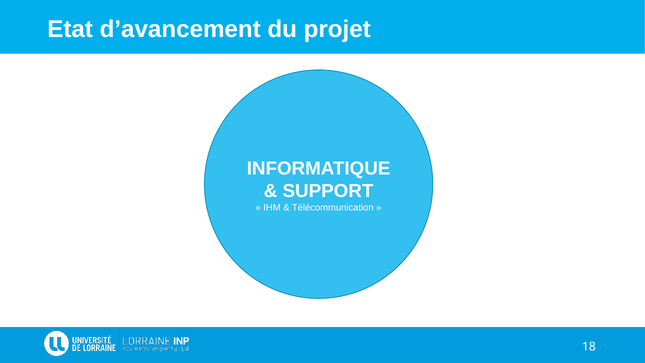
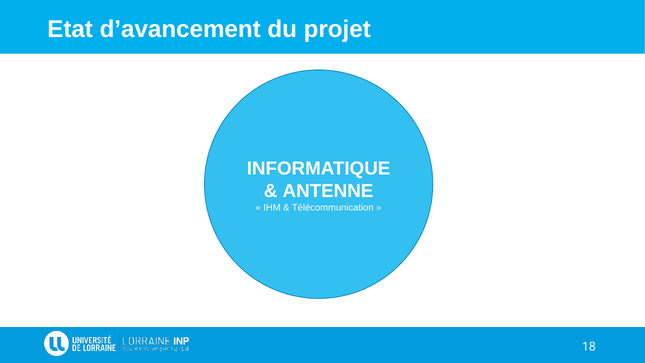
SUPPORT: SUPPORT -> ANTENNE (328, 191)
